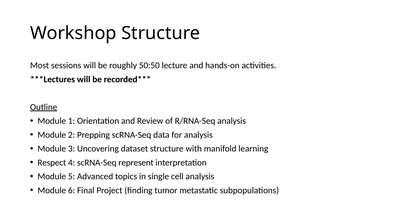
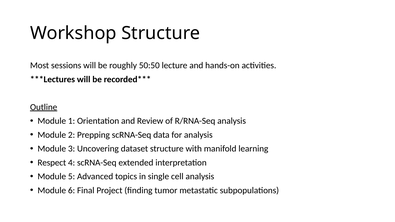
represent: represent -> extended (136, 163)
